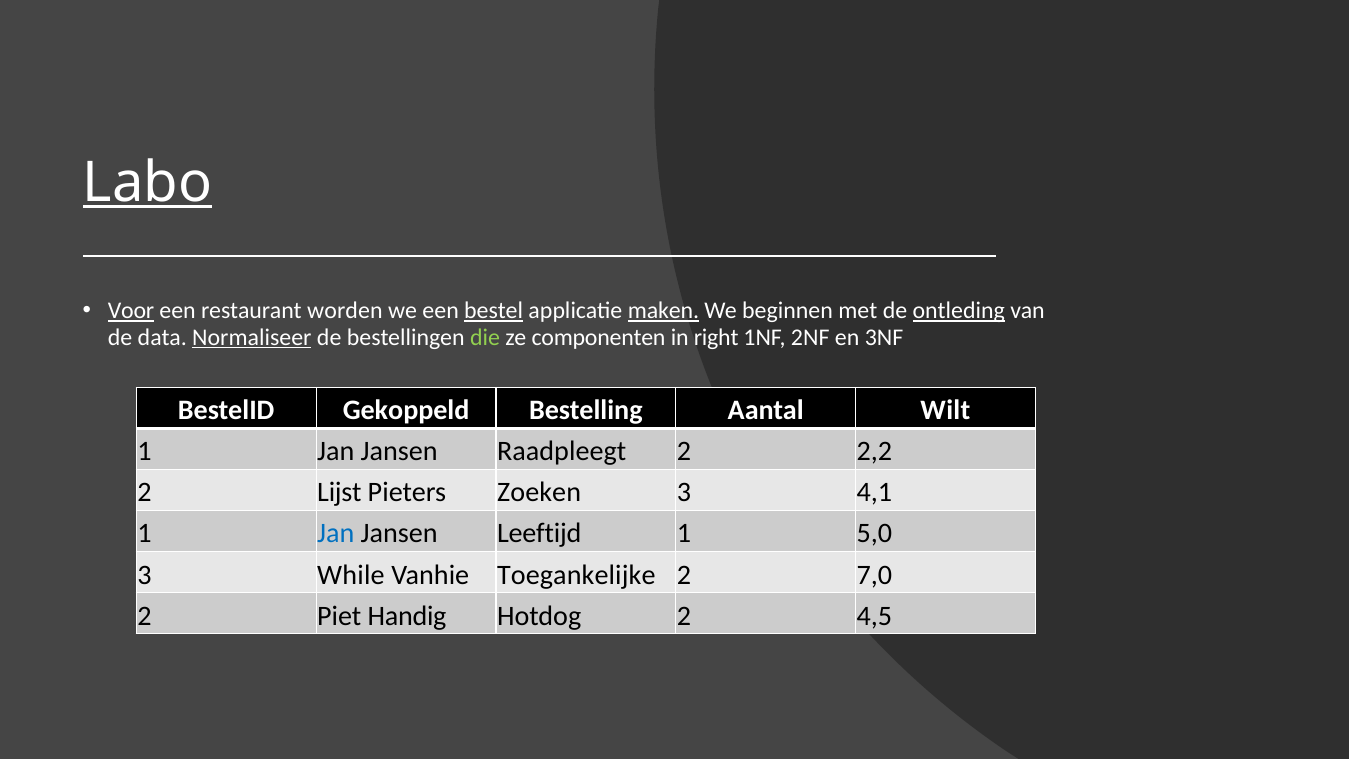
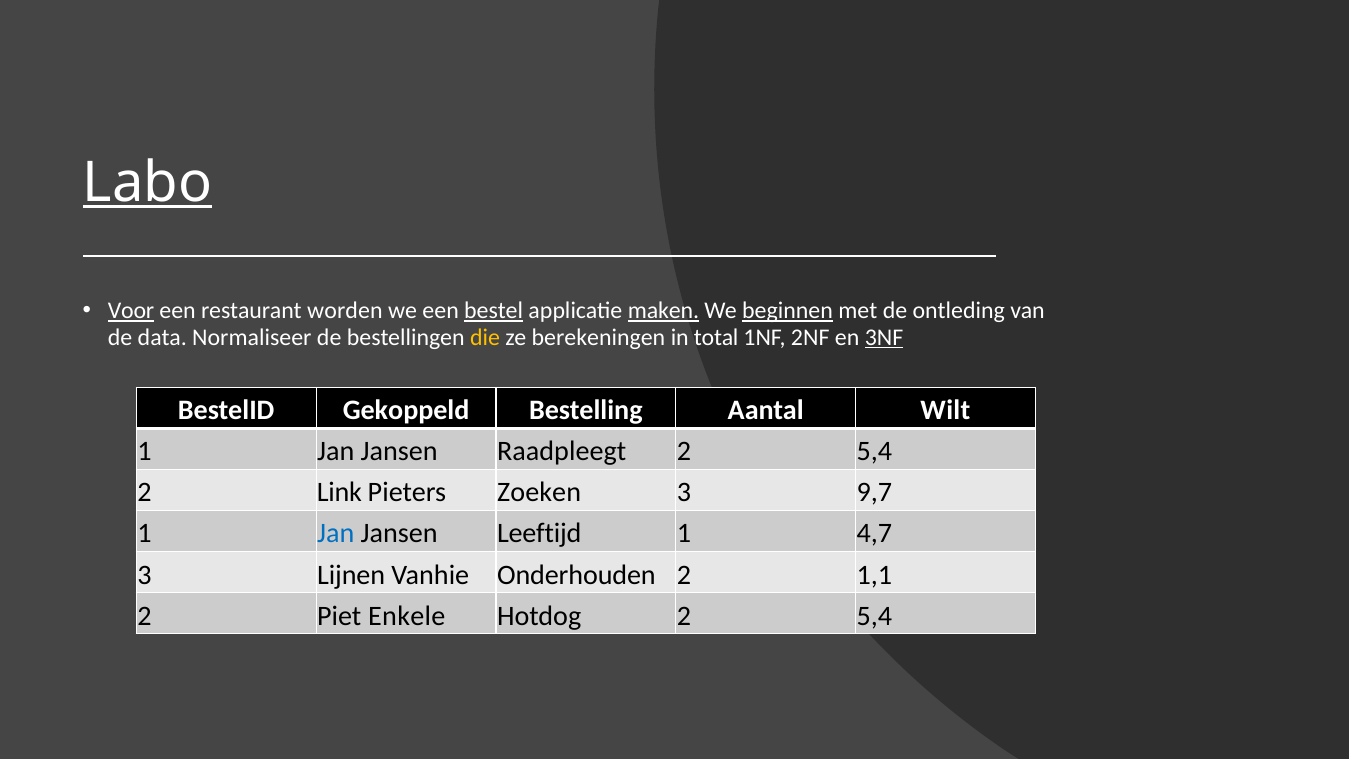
beginnen underline: none -> present (788, 311)
ontleding underline: present -> none (959, 311)
Normaliseer underline: present -> none (252, 337)
die colour: light green -> yellow (485, 337)
componenten: componenten -> berekeningen (598, 337)
right: right -> total (716, 337)
3NF underline: none -> present (884, 337)
2,2: 2,2 -> 5,4 (874, 451)
Lijst: Lijst -> Link (339, 493)
4,1: 4,1 -> 9,7 (874, 493)
5,0: 5,0 -> 4,7 (874, 534)
While: While -> Lijnen (351, 575)
Toegankelijke: Toegankelijke -> Onderhouden (576, 575)
7,0: 7,0 -> 1,1 (874, 575)
Handig: Handig -> Enkele (407, 616)
Hotdog 2 4,5: 4,5 -> 5,4 (874, 616)
